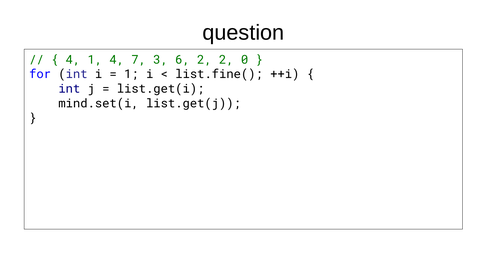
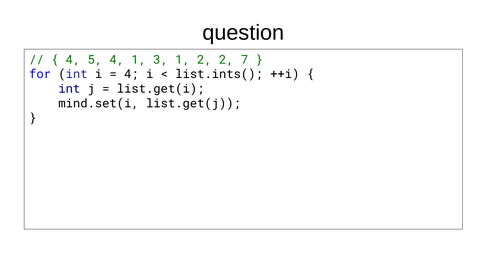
4 1: 1 -> 5 (95, 60)
4 7: 7 -> 1 (139, 60)
3 6: 6 -> 1 (183, 60)
0: 0 -> 7 (245, 60)
1: 1 -> 4 (131, 74)
list.fine(: list.fine( -> list.ints( (219, 74)
